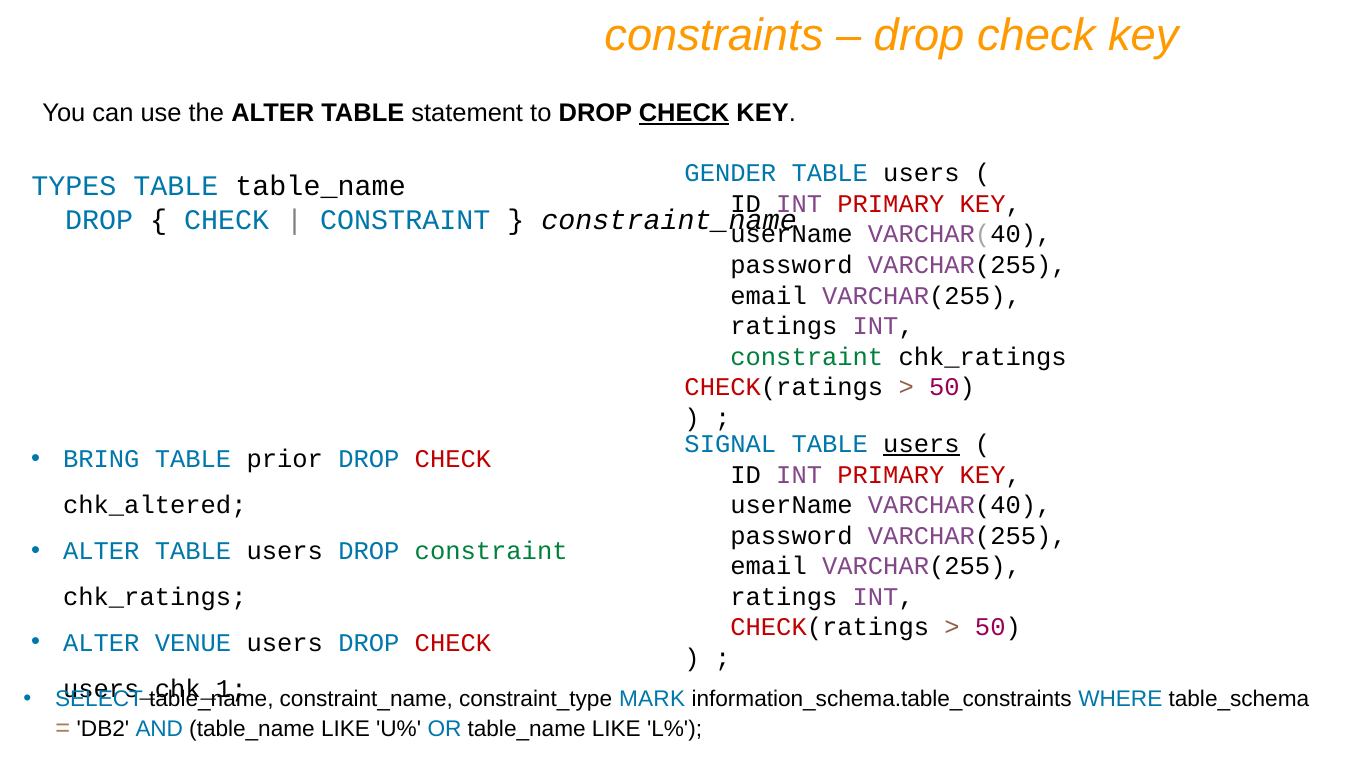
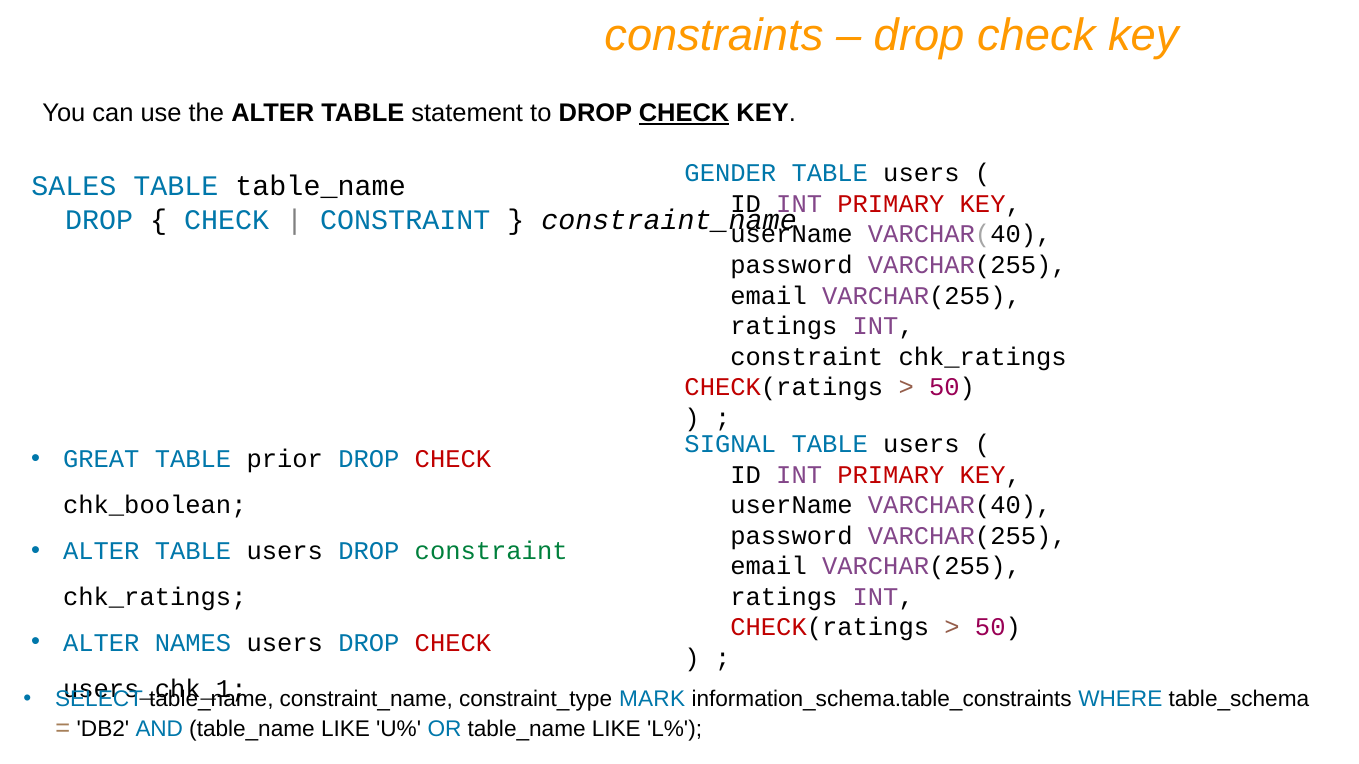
TYPES: TYPES -> SALES (74, 186)
constraint colour: green -> black (807, 357)
users underline: present -> none (921, 444)
BRING: BRING -> GREAT (101, 460)
chk_altered: chk_altered -> chk_boolean (155, 506)
VENUE: VENUE -> NAMES (193, 643)
